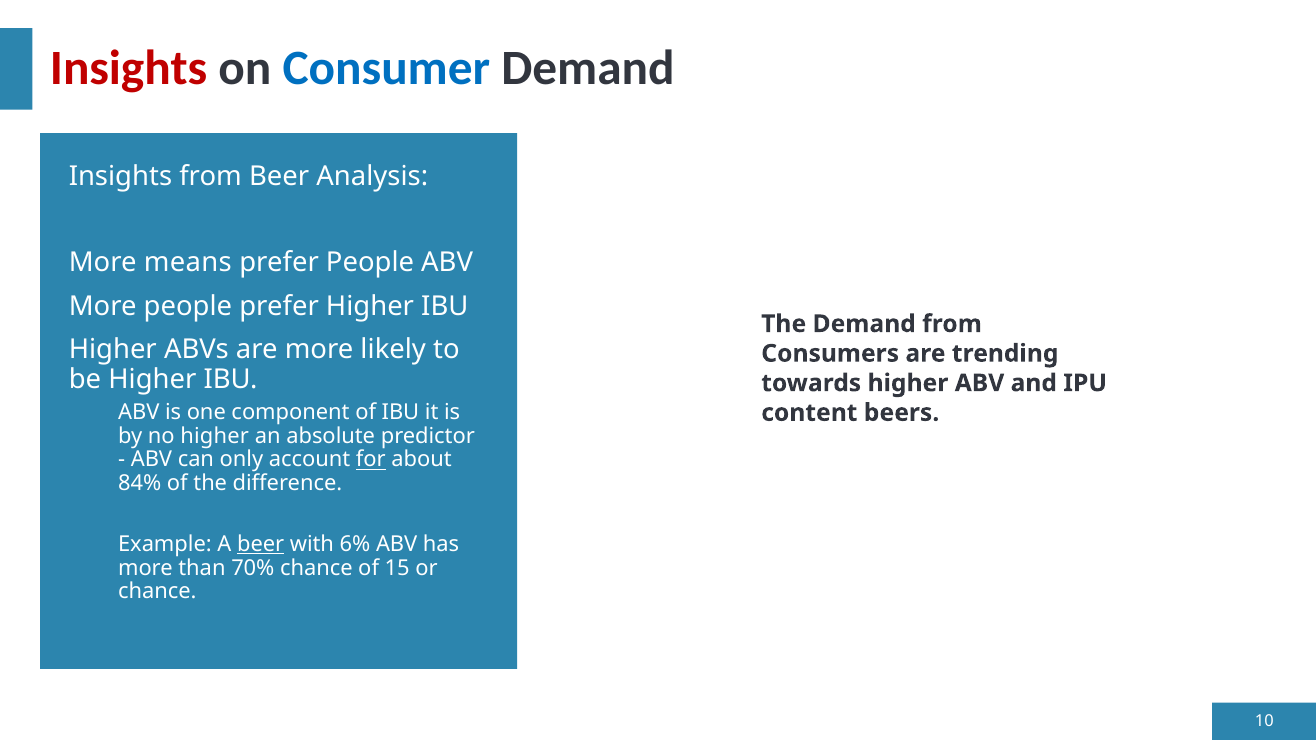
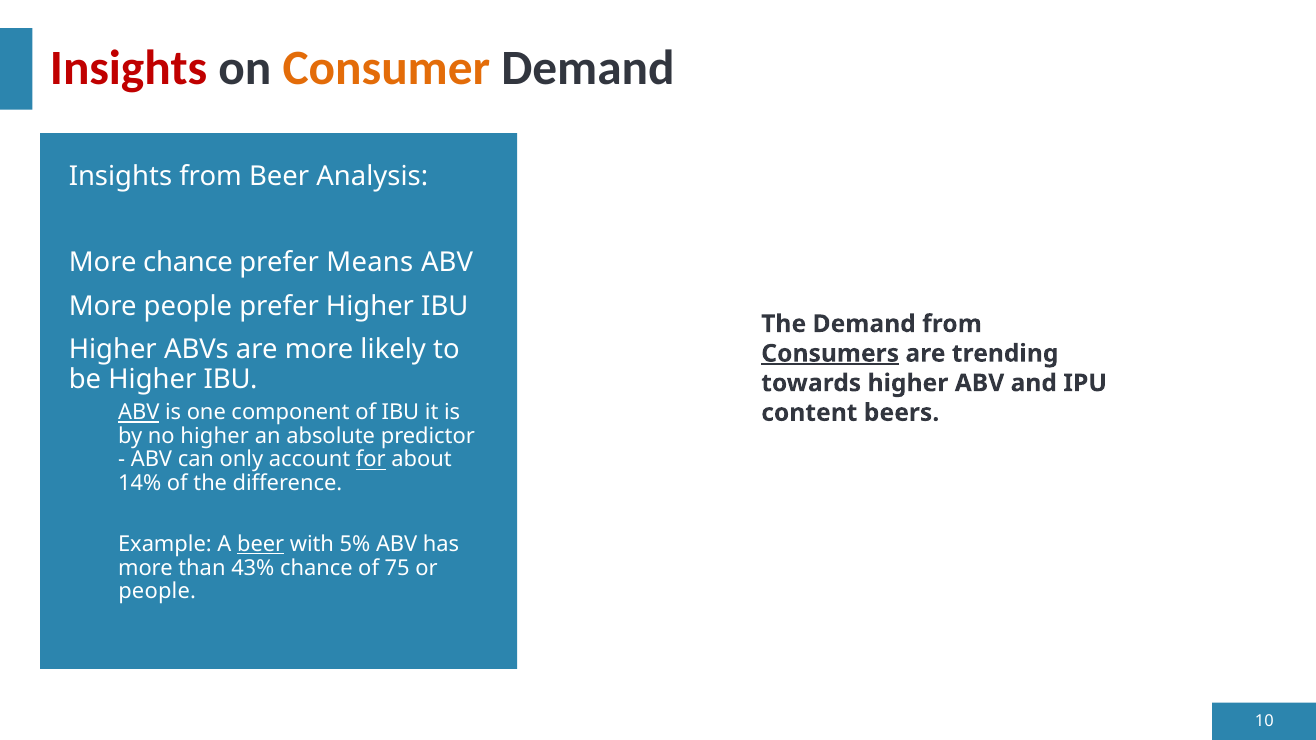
Consumer colour: blue -> orange (386, 69)
More means: means -> chance (188, 263)
prefer People: People -> Means (370, 263)
Consumers underline: none -> present (830, 354)
ABV underline: none -> present (139, 413)
84%: 84% -> 14% (140, 484)
6%: 6% -> 5% (355, 545)
70%: 70% -> 43% (253, 568)
15: 15 -> 75 (397, 568)
chance: chance -> people (157, 592)
